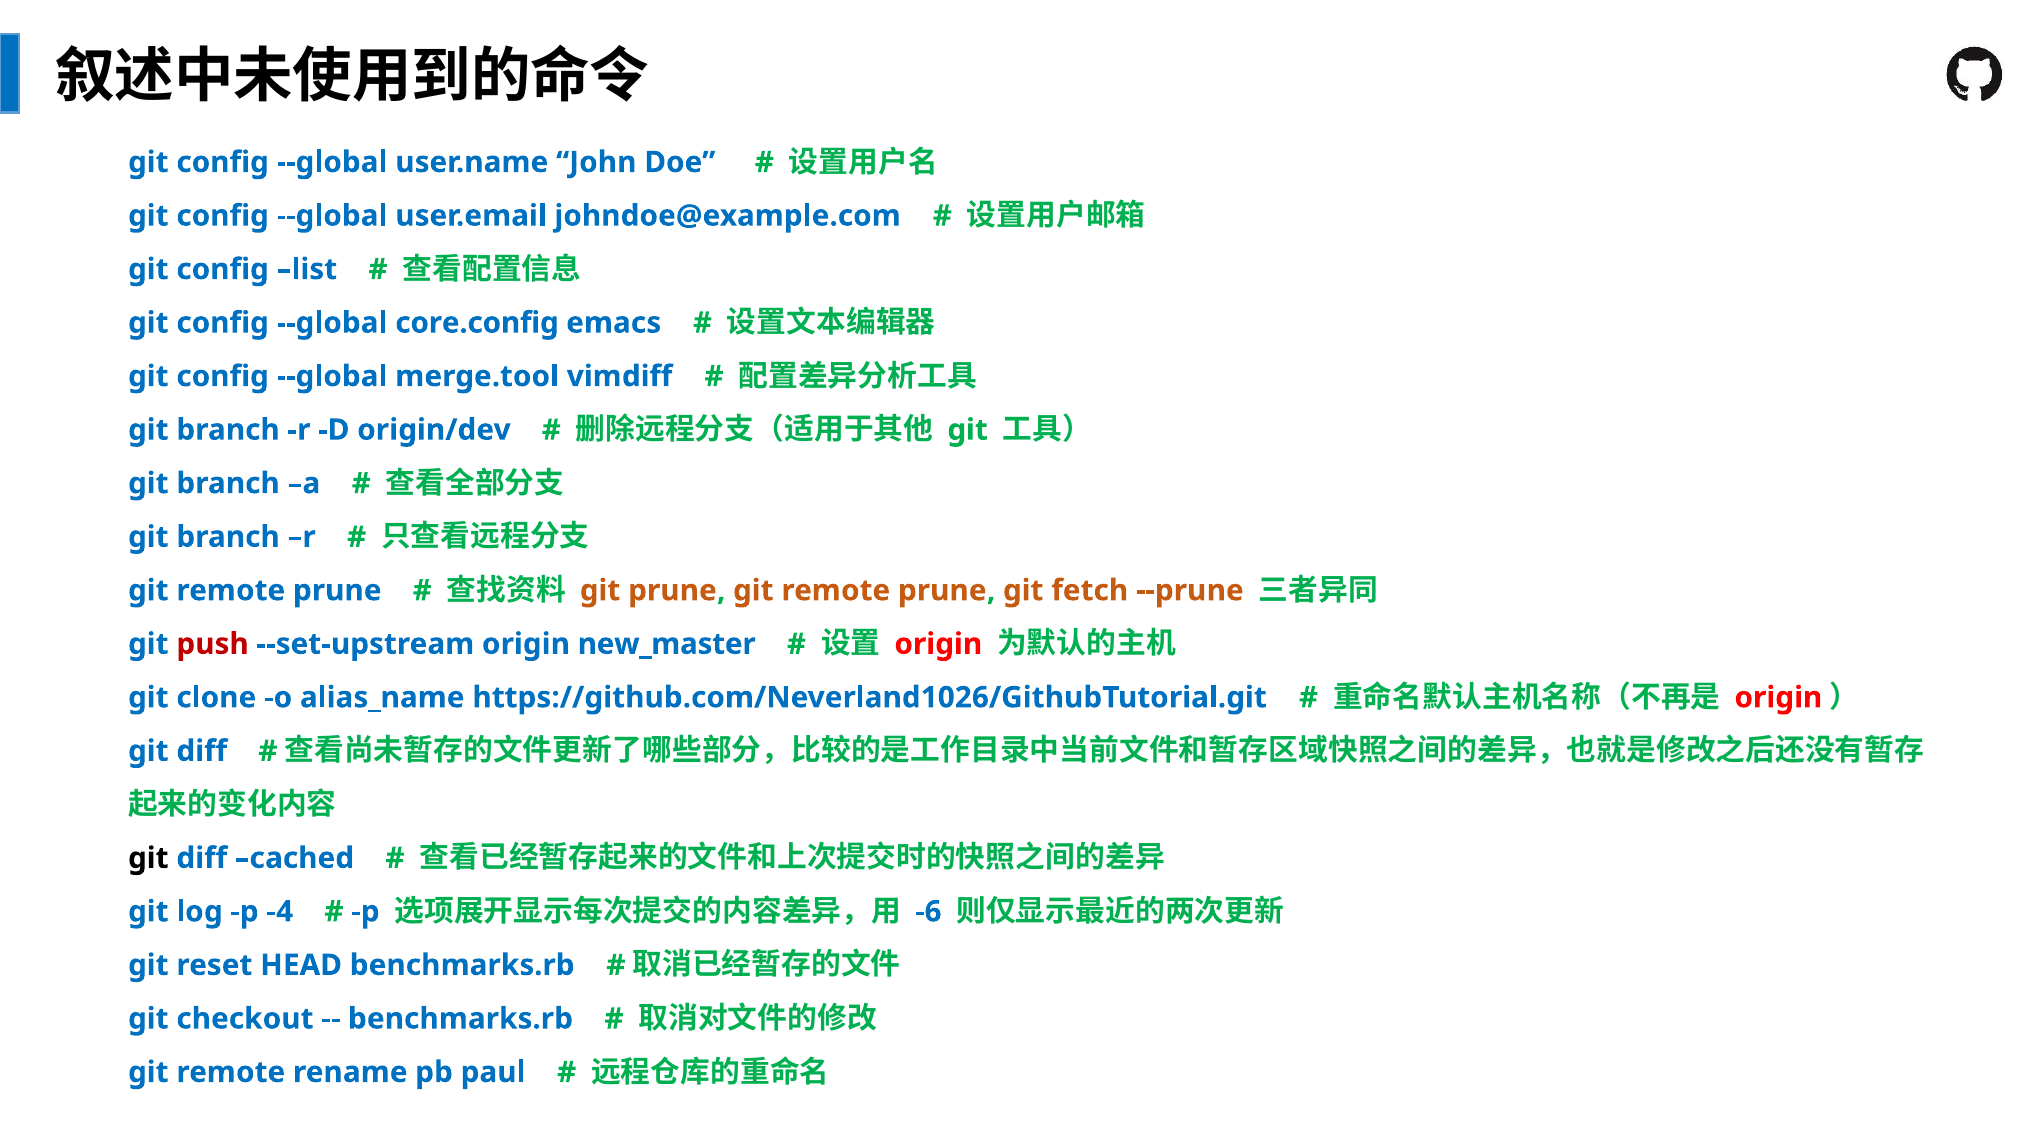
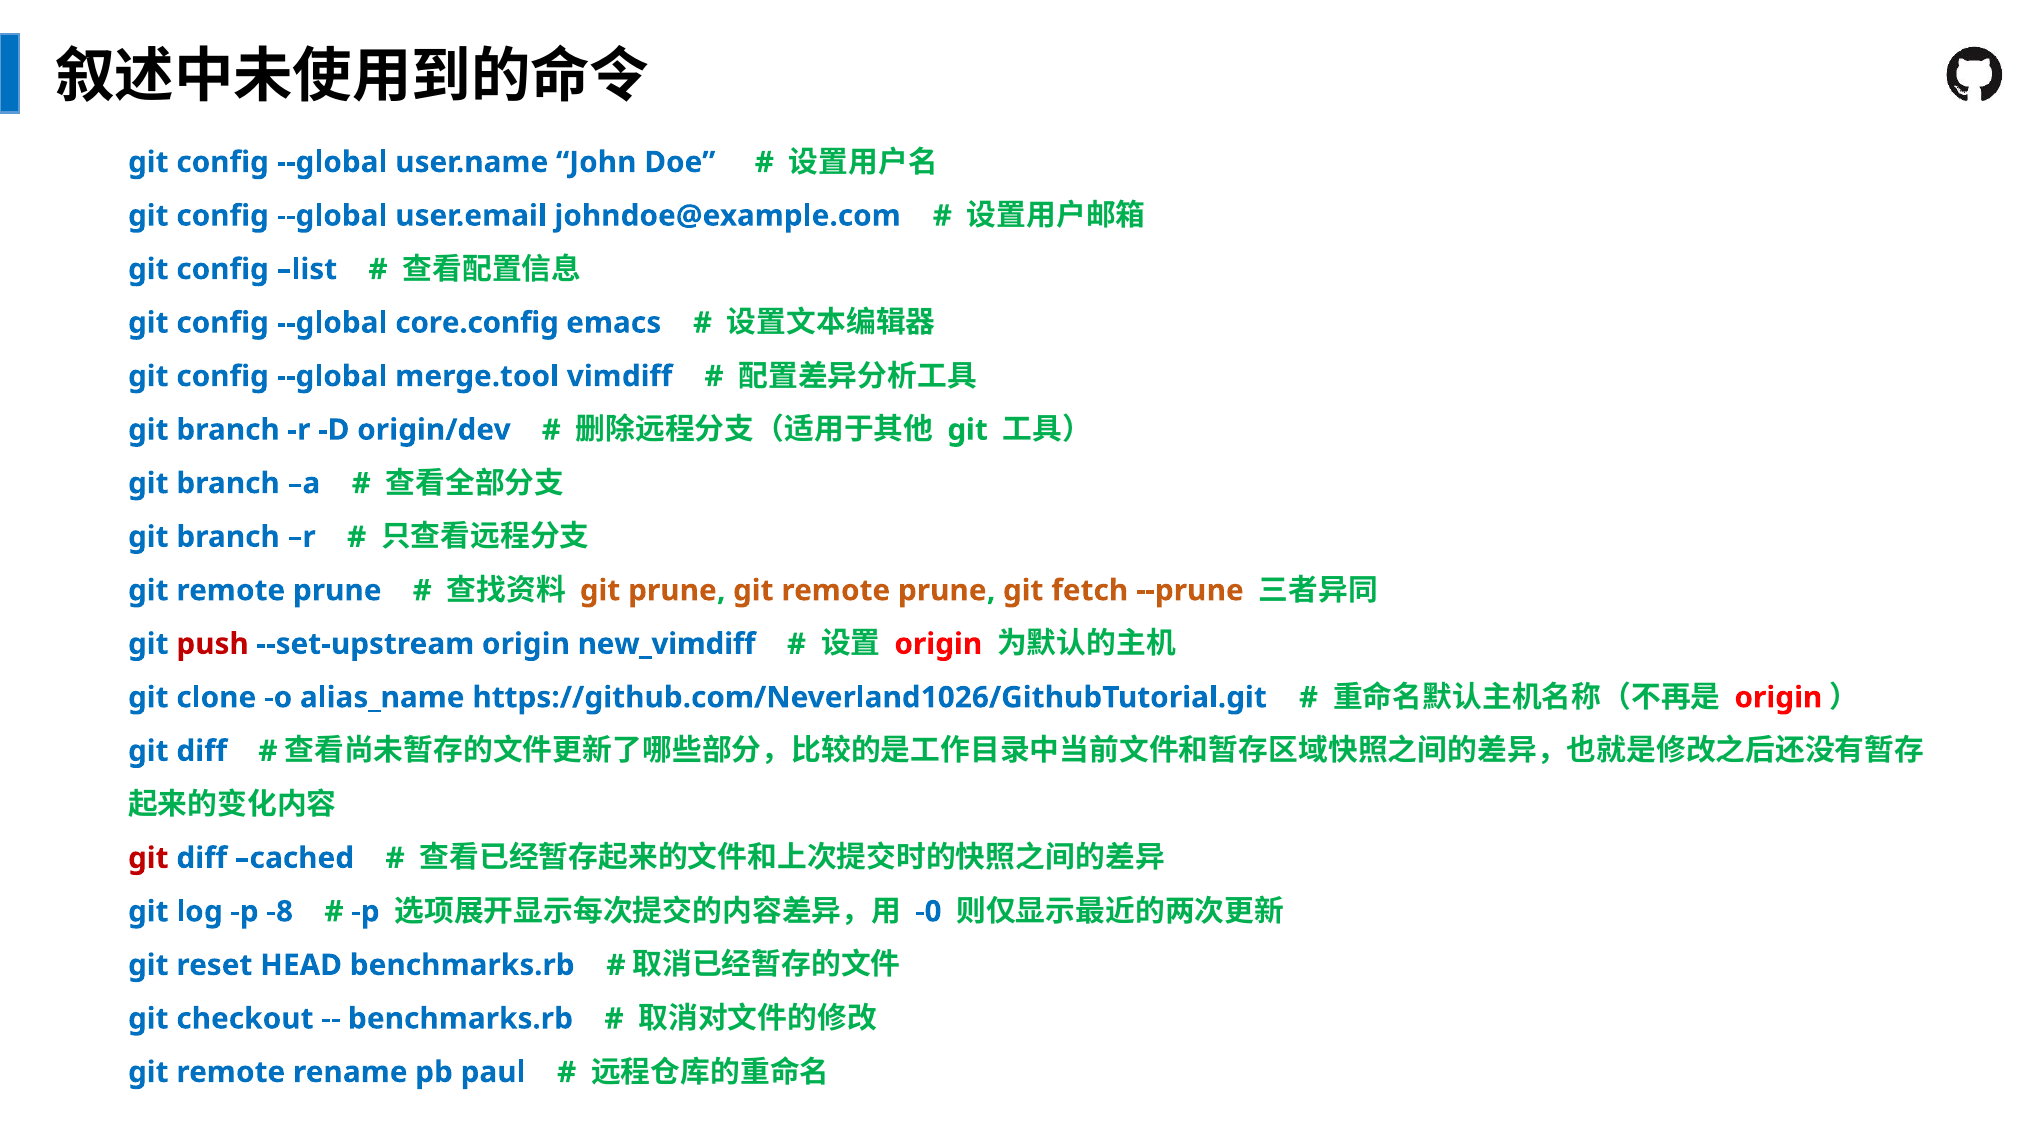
new_master: new_master -> new_vimdiff (667, 644)
git colour: black -> red (148, 858)
-4: -4 -> -8 (280, 912)
-6: -6 -> -0 (928, 912)
